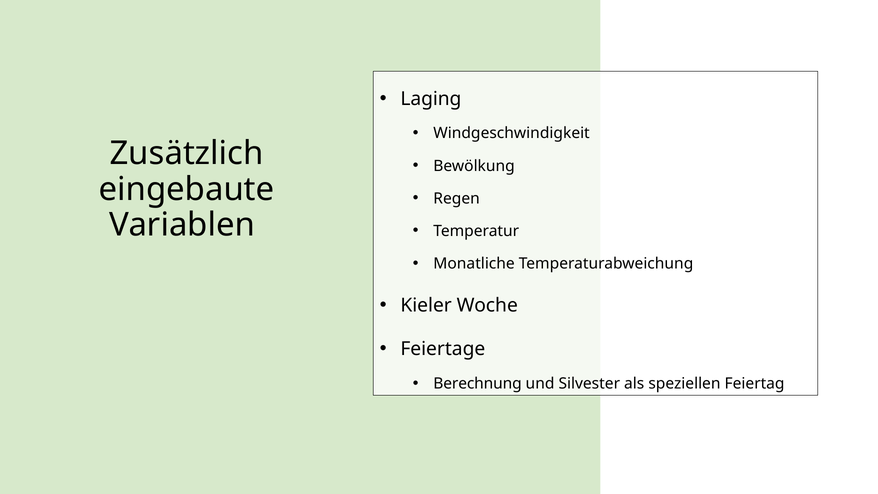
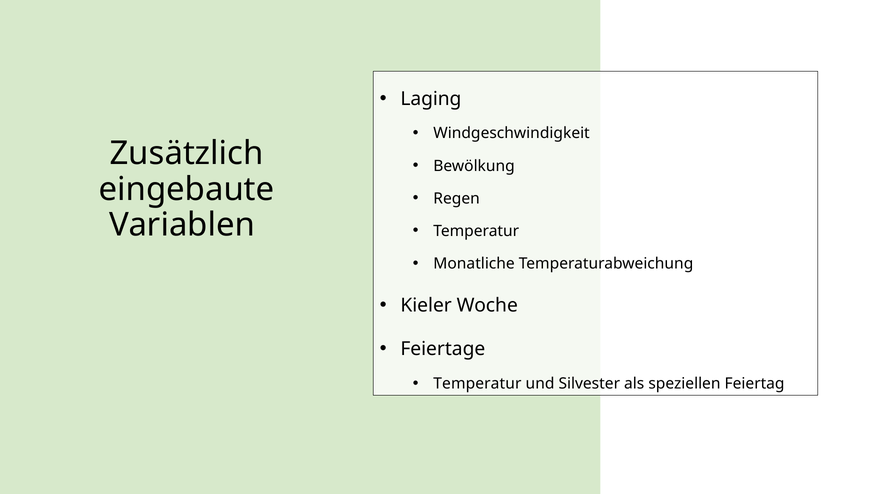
Berechnung: Berechnung -> Temperatur (477, 384)
